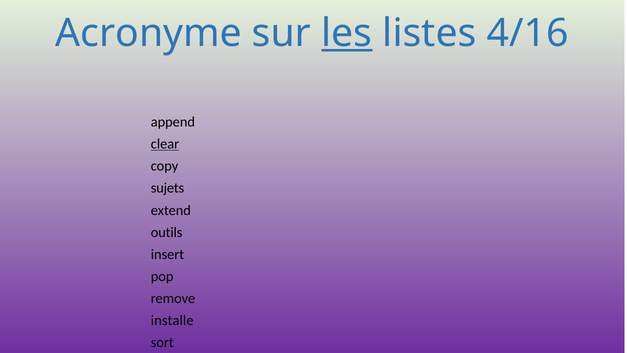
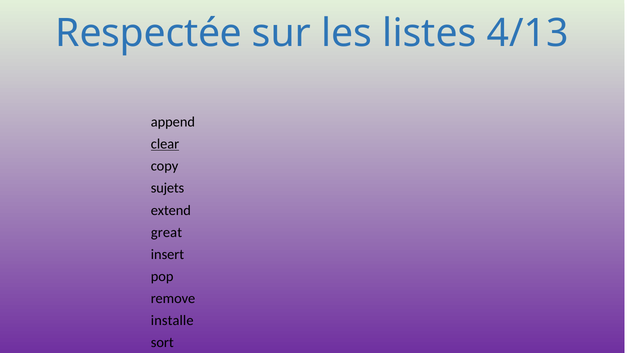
Acronyme: Acronyme -> Respectée (149, 33)
les underline: present -> none (347, 33)
4/16: 4/16 -> 4/13 (528, 33)
outils: outils -> great (166, 232)
